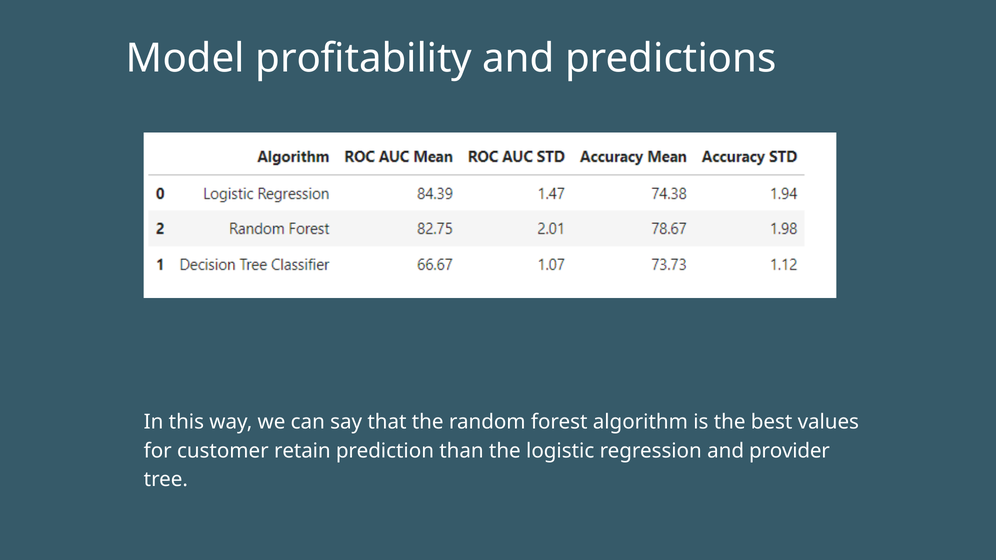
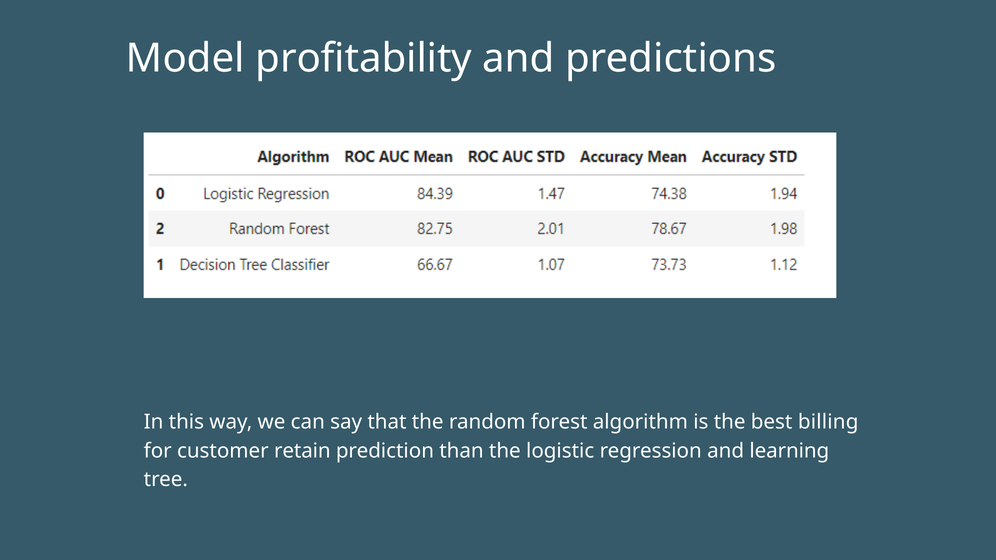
values: values -> billing (828, 422)
provider: provider -> learning (789, 451)
